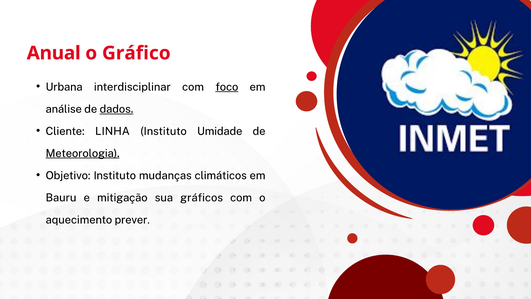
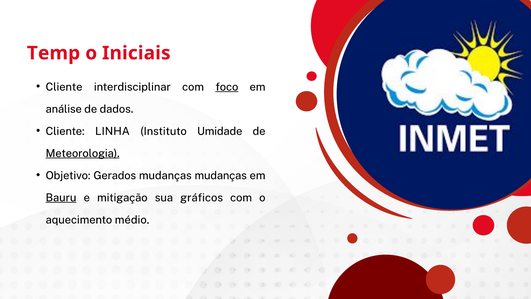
Anual: Anual -> Temp (54, 53)
Gráfico: Gráfico -> Iniciais (136, 53)
Urbana: Urbana -> Cliente (64, 87)
dados underline: present -> none (116, 109)
Objetivo Instituto: Instituto -> Gerados (115, 175)
mudanças climáticos: climáticos -> mudanças (221, 175)
Bauru underline: none -> present (61, 197)
prever: prever -> médio (132, 220)
